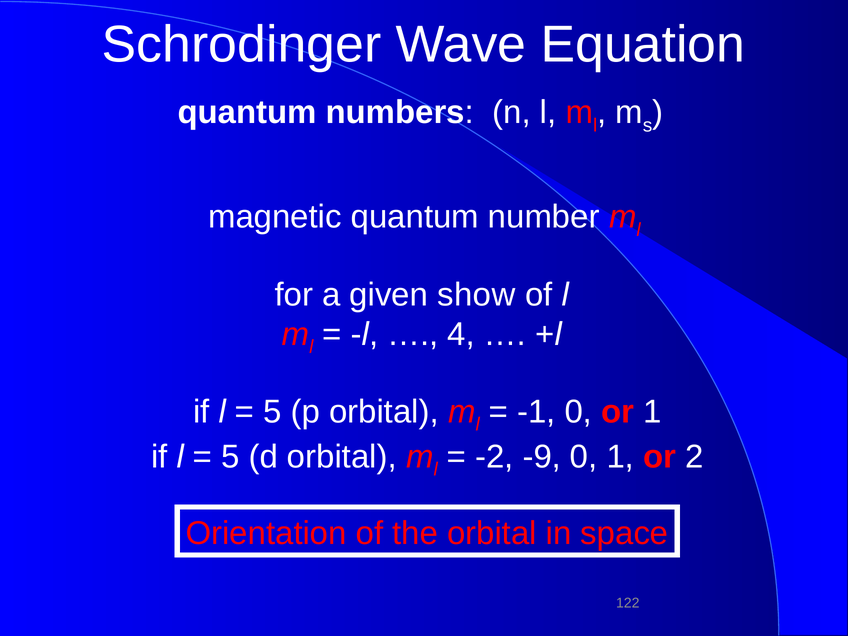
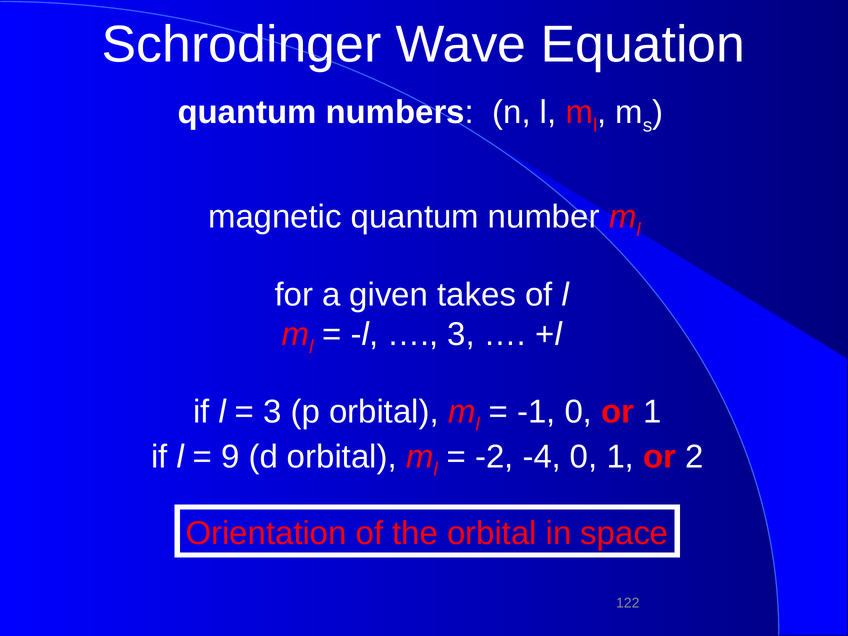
show: show -> takes (477, 295)
4: 4 -> 3 (461, 334)
5: 5 -> 3 (272, 412)
5: 5 -> 9 (230, 457)
-9: -9 -> -4 (542, 457)
